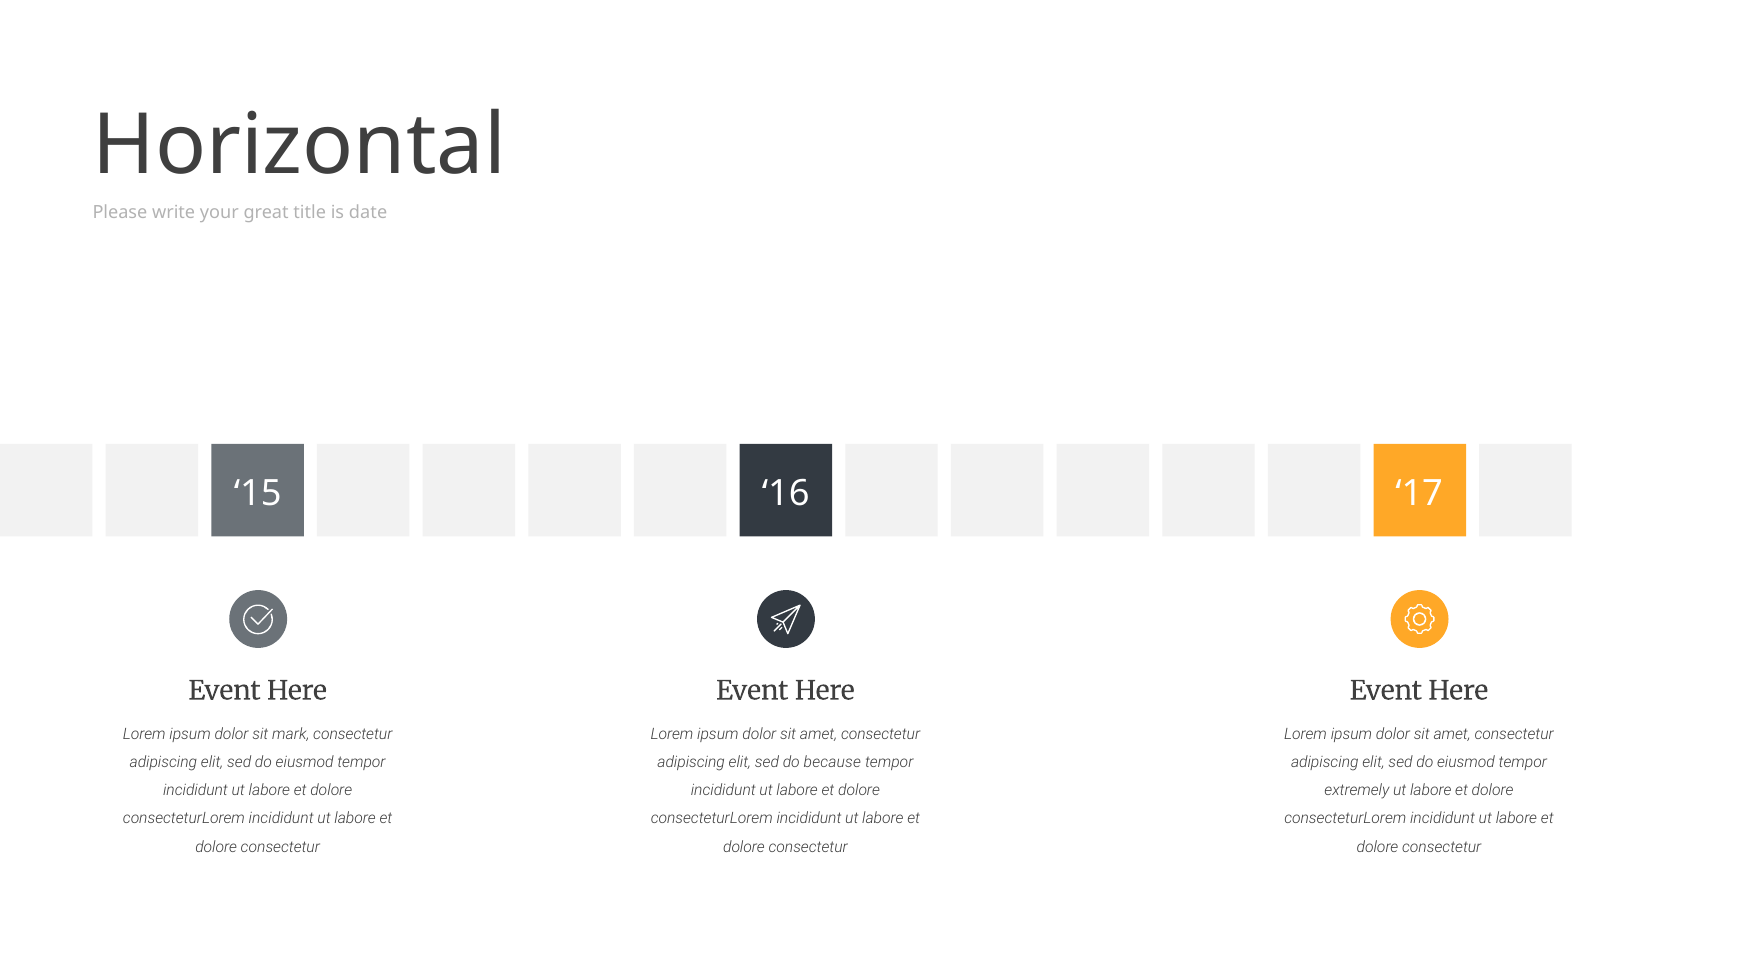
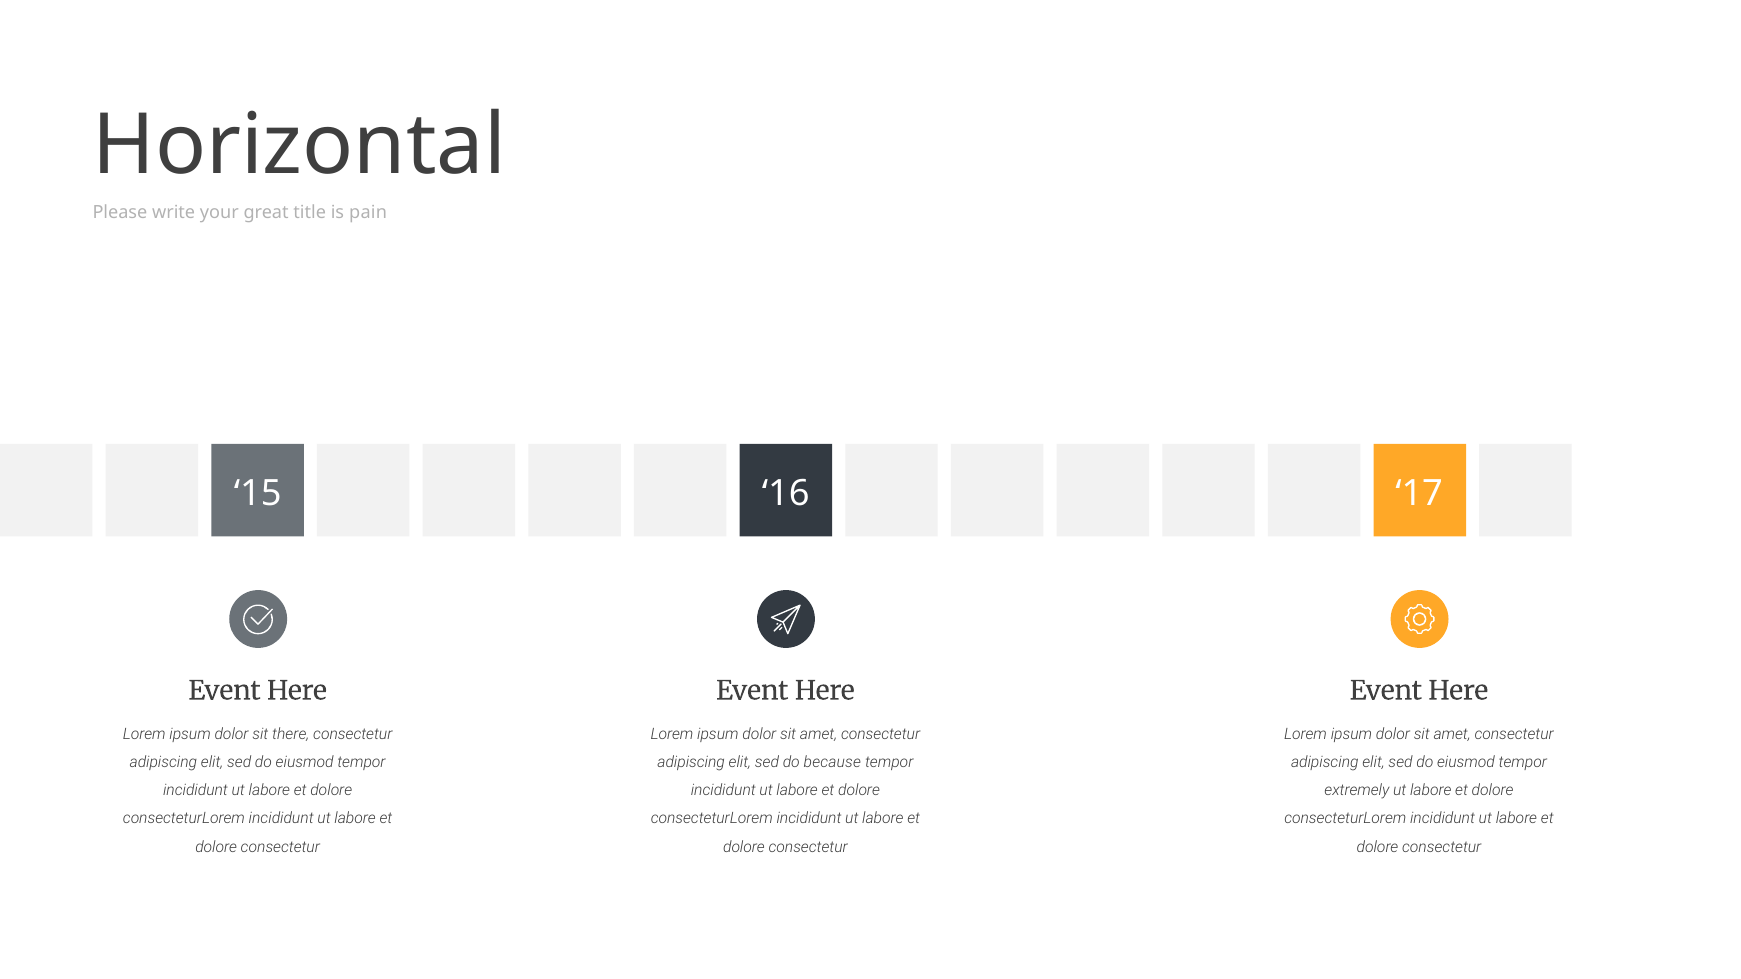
date: date -> pain (368, 213)
mark: mark -> there (291, 734)
